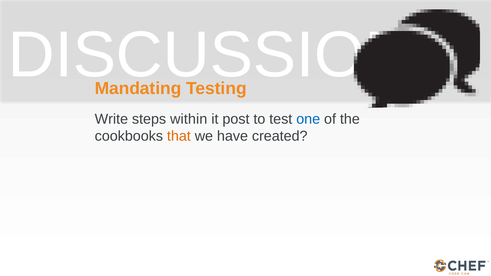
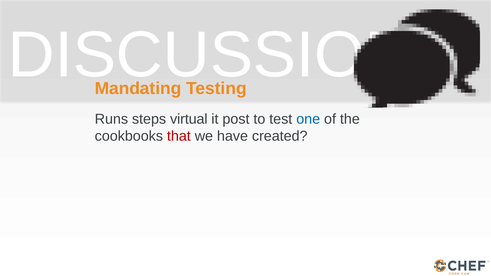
Write: Write -> Runs (111, 119)
within: within -> virtual (189, 119)
that colour: orange -> red (179, 136)
